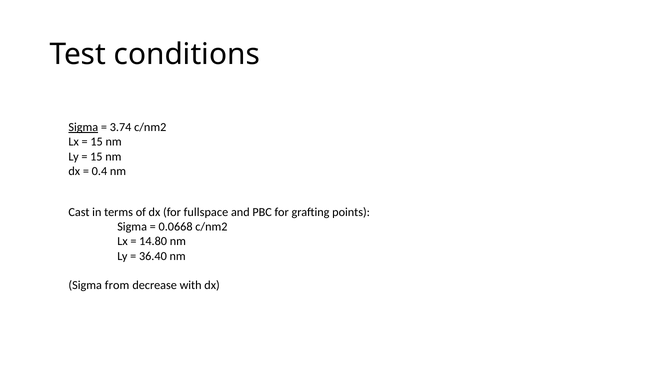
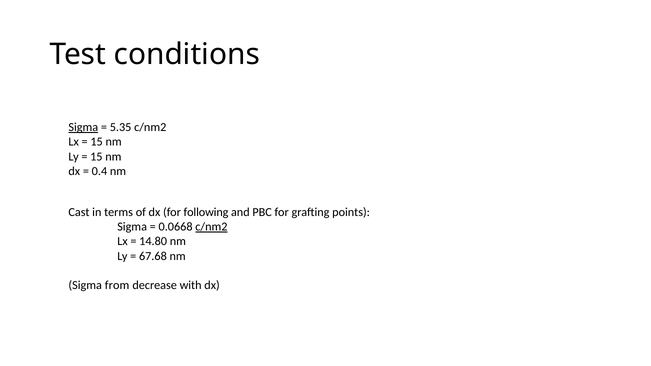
3.74: 3.74 -> 5.35 (121, 127)
fullspace: fullspace -> following (206, 212)
c/nm2 underline: none -> present (211, 227)
36.40: 36.40 -> 67.68 (153, 256)
